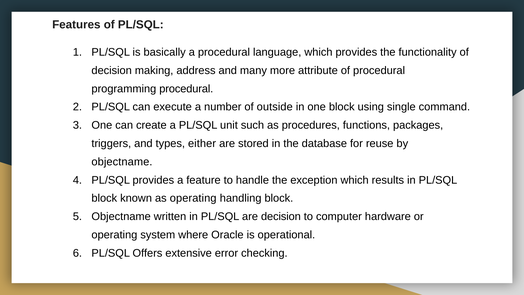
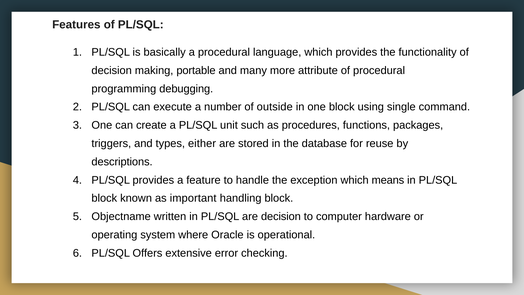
address: address -> portable (196, 70)
programming procedural: procedural -> debugging (186, 89)
objectname: objectname -> descriptions (122, 162)
results: results -> means (388, 180)
as operating: operating -> important (193, 198)
